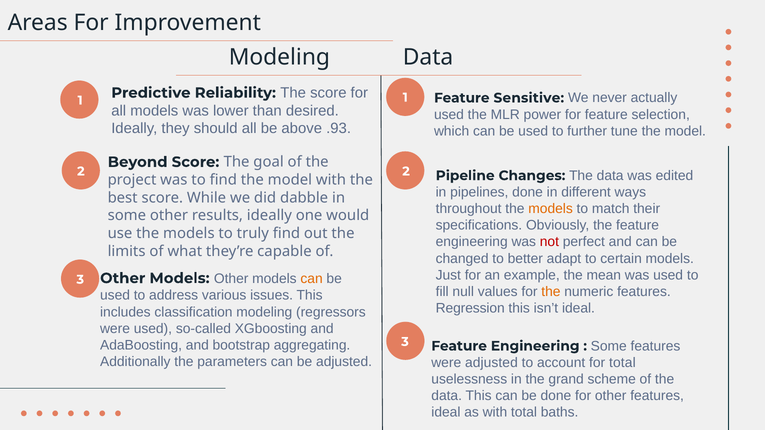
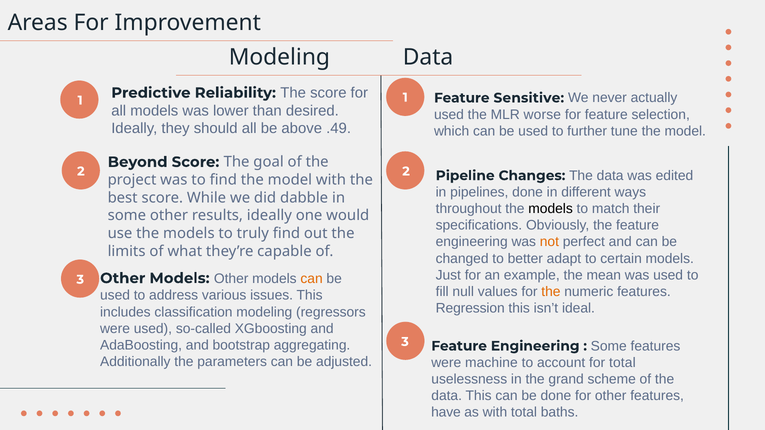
power: power -> worse (542, 115)
.93: .93 -> .49 (339, 129)
models colour: orange -> black (551, 209)
not colour: red -> orange (549, 242)
were adjusted: adjusted -> machine (491, 363)
ideal: ideal -> have (446, 413)
